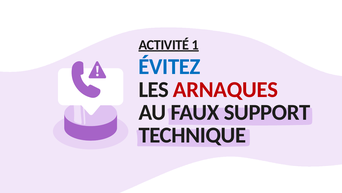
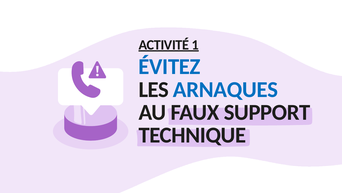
ARNAQUES colour: red -> blue (225, 89)
